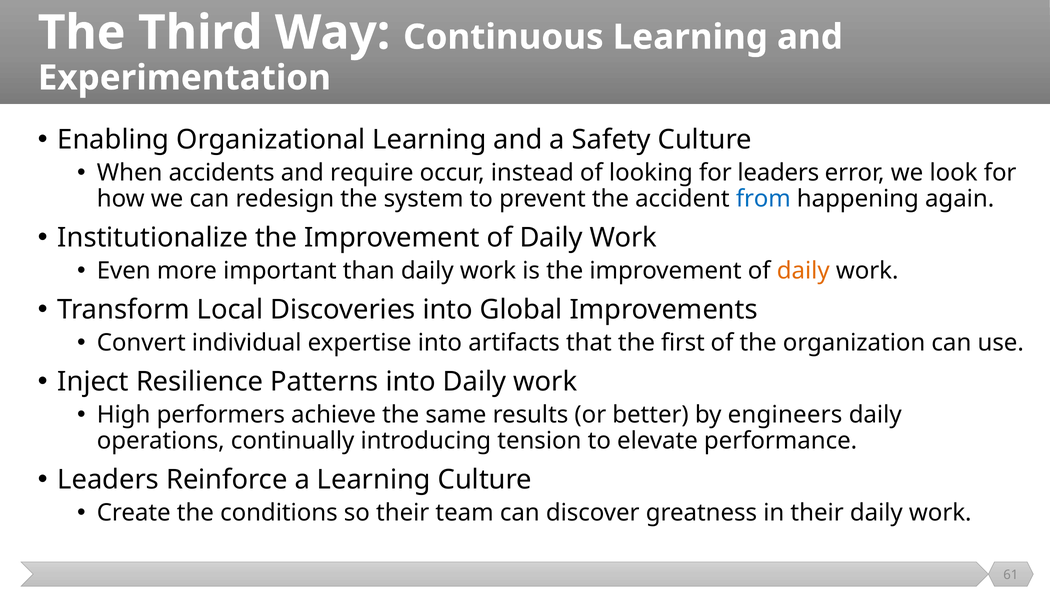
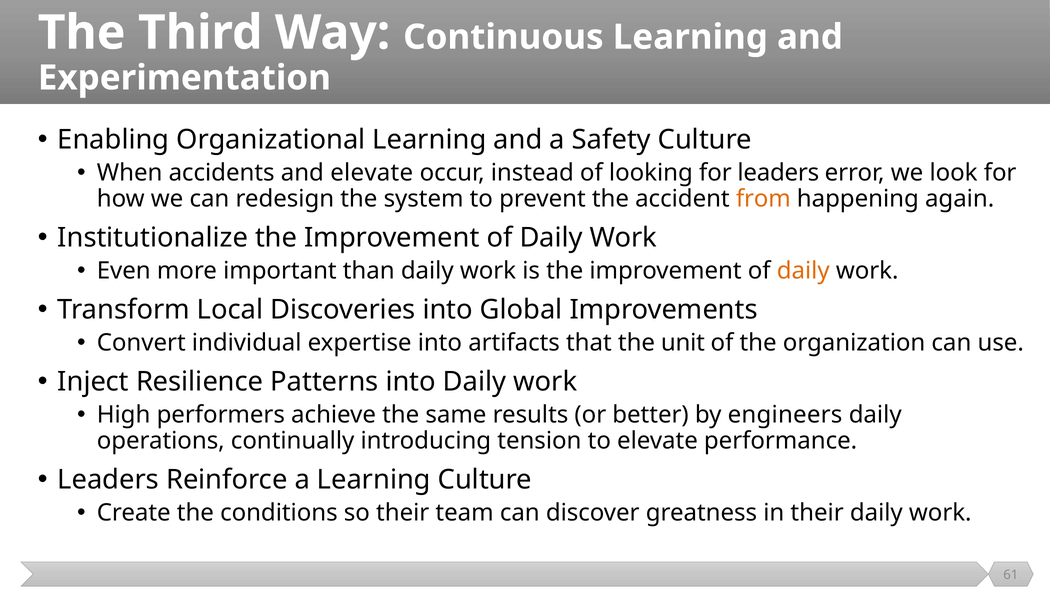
and require: require -> elevate (372, 173)
from colour: blue -> orange (763, 199)
first: first -> unit (683, 343)
